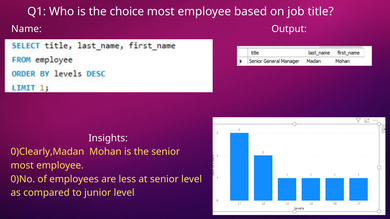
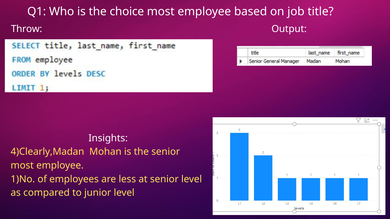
Name: Name -> Throw (27, 29)
0)Clearly,Madan: 0)Clearly,Madan -> 4)Clearly,Madan (47, 152)
0)No: 0)No -> 1)No (23, 179)
